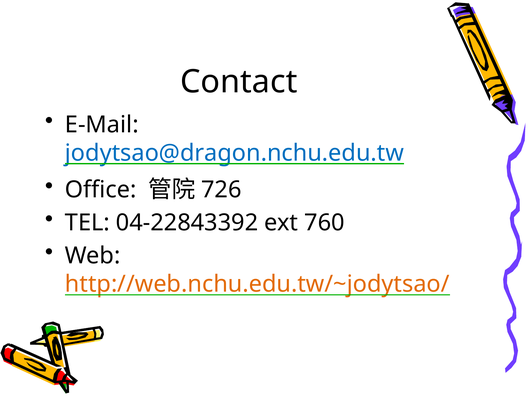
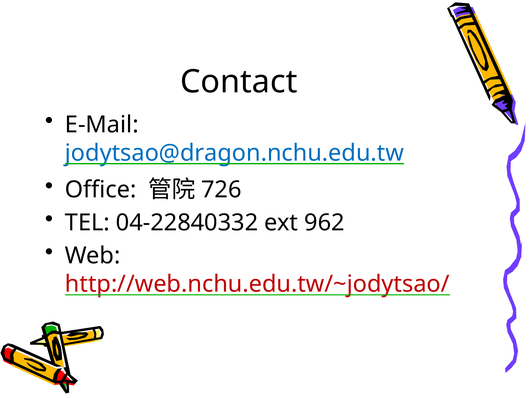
04-22843392: 04-22843392 -> 04-22840332 (187, 222)
760: 760 -> 962 (324, 222)
http://web.nchu.edu.tw/~jodytsao/ colour: orange -> red (257, 284)
